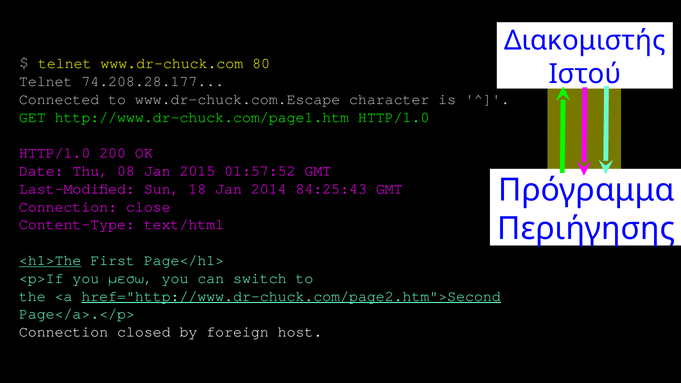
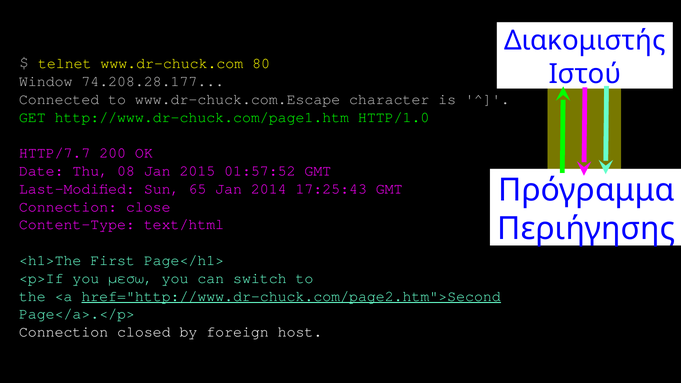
Telnet: Telnet -> Window (46, 82)
HTTP/1.0: HTTP/1.0 -> HTTP/7.7 (55, 153)
18: 18 -> 65 (197, 189)
84:25:43: 84:25:43 -> 17:25:43 (331, 189)
<h1>The underline: present -> none (50, 260)
